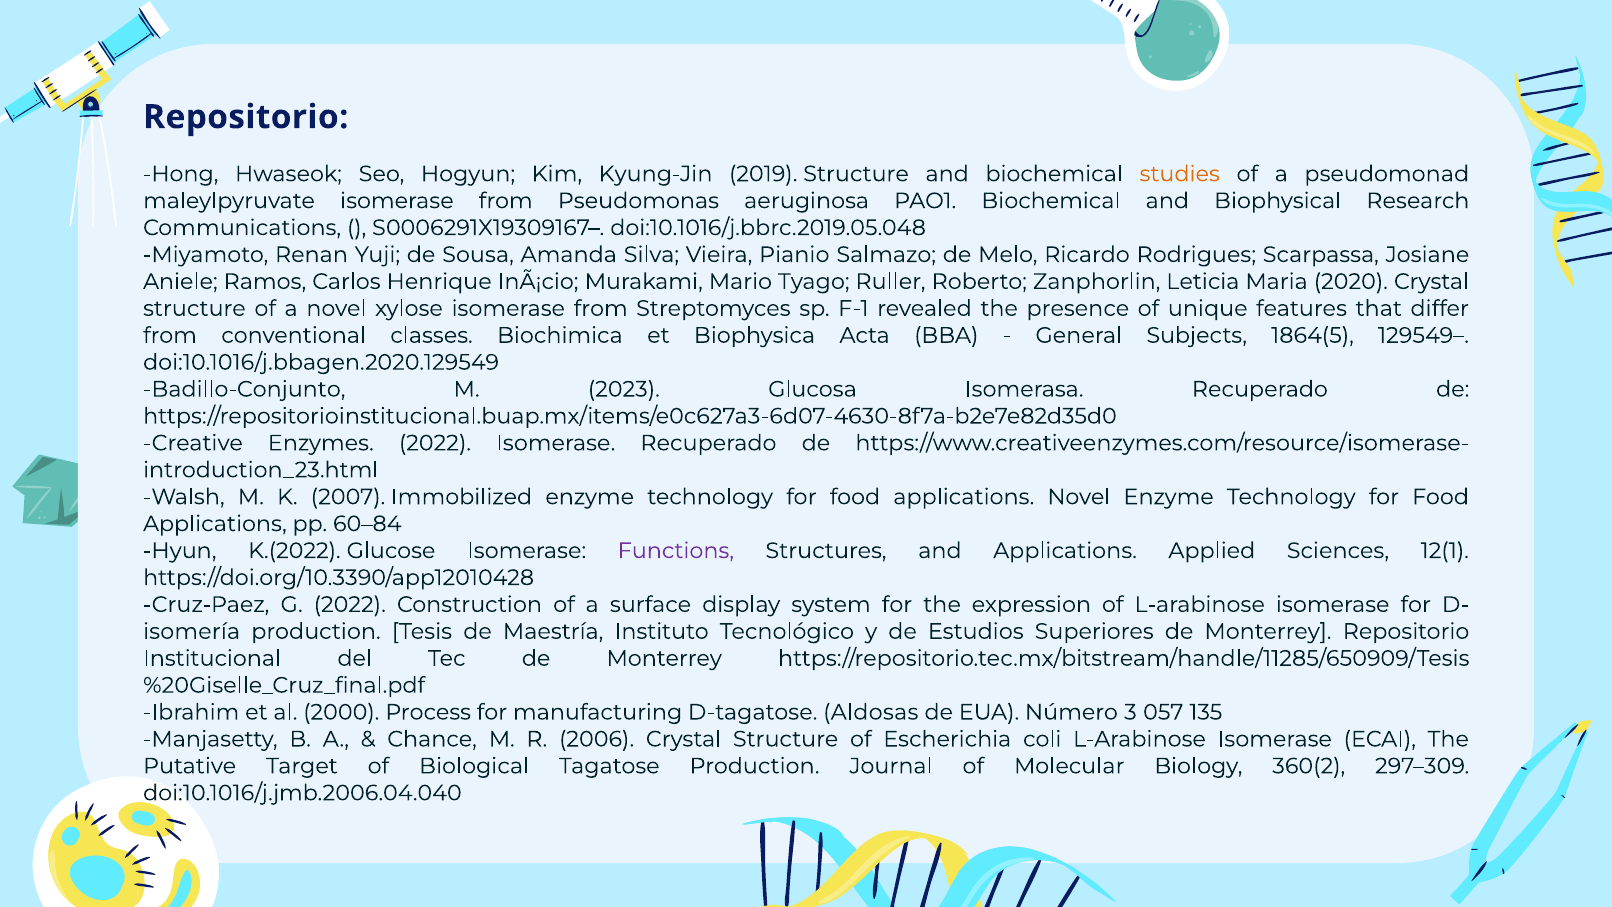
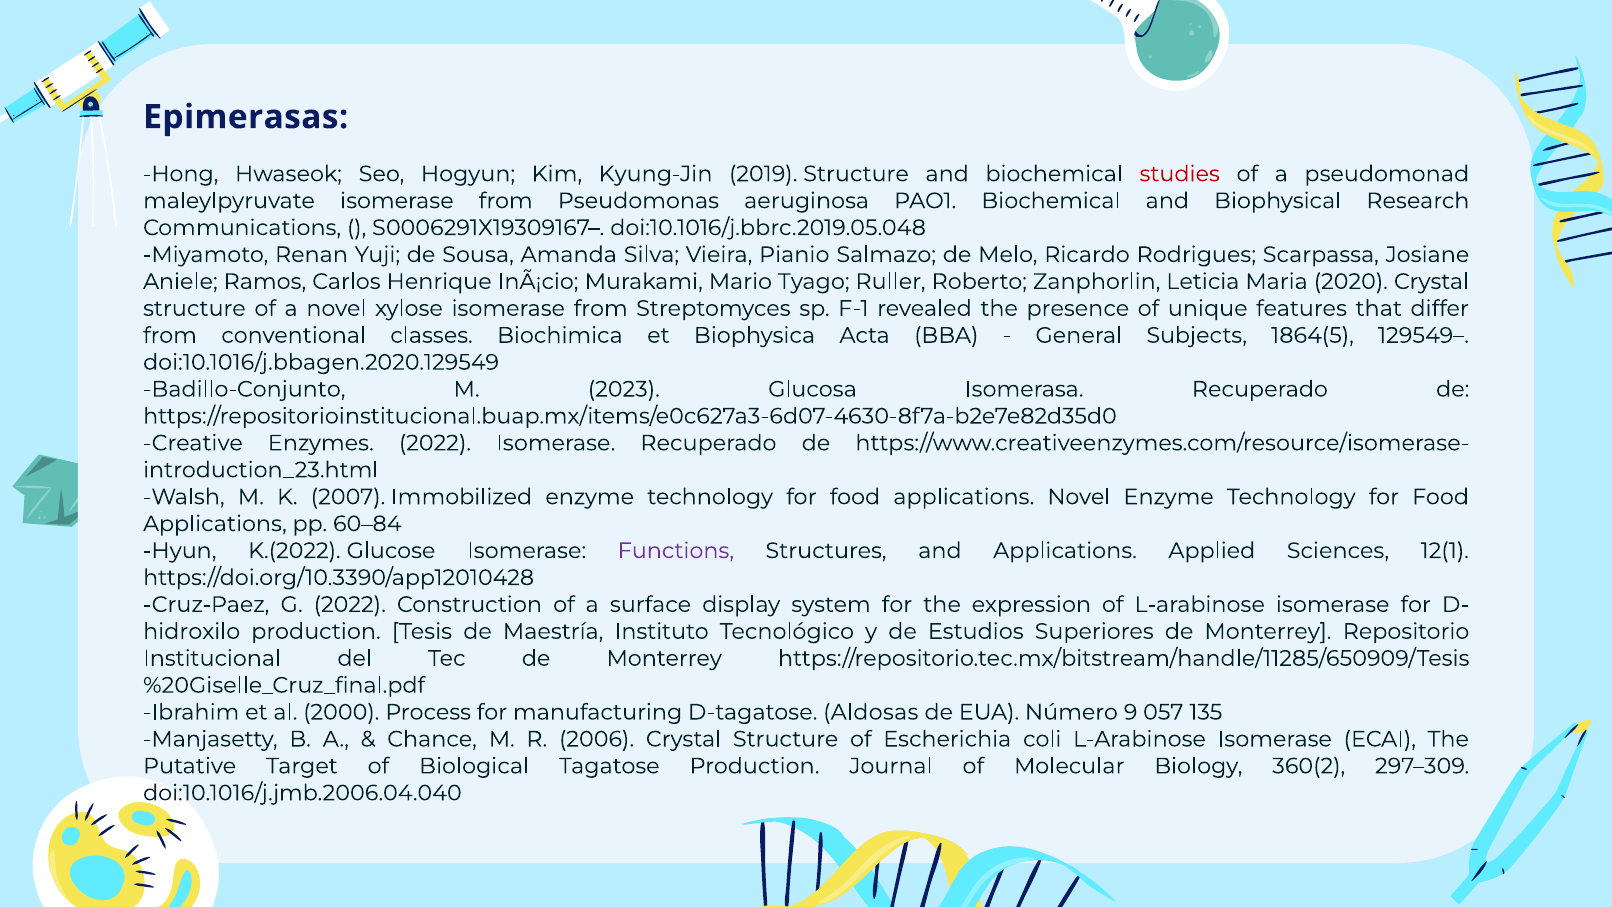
Repositorio: Repositorio -> Epimerasas (246, 117)
studies colour: orange -> red (1180, 174)
isomería: isomería -> hidroxilo (192, 631)
3: 3 -> 9 (1131, 712)
